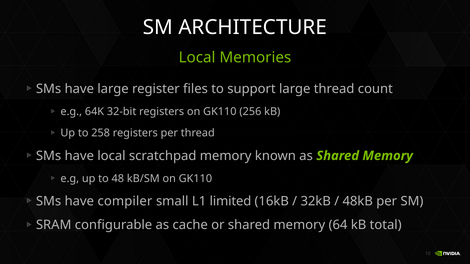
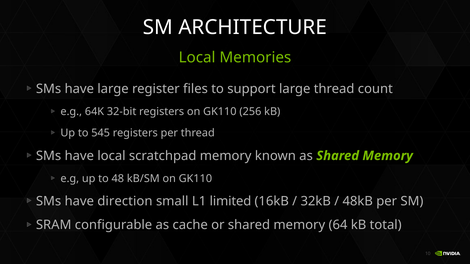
258: 258 -> 545 (101, 133)
compiler: compiler -> direction (125, 201)
